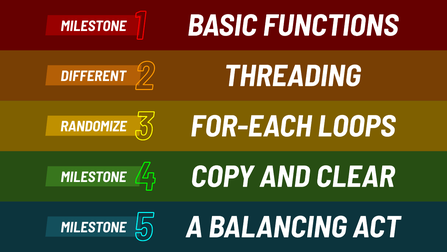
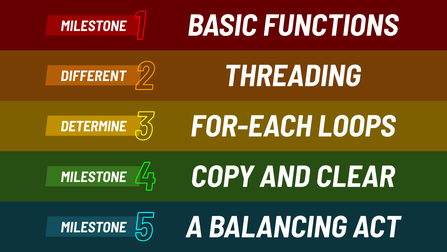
RANDOMIZE: RANDOMIZE -> DETERMINE (94, 126)
